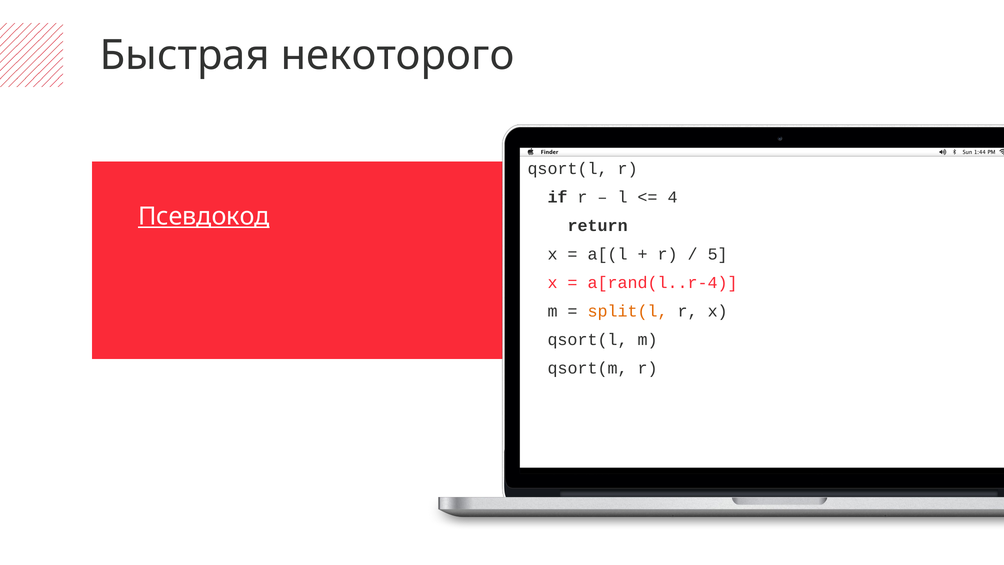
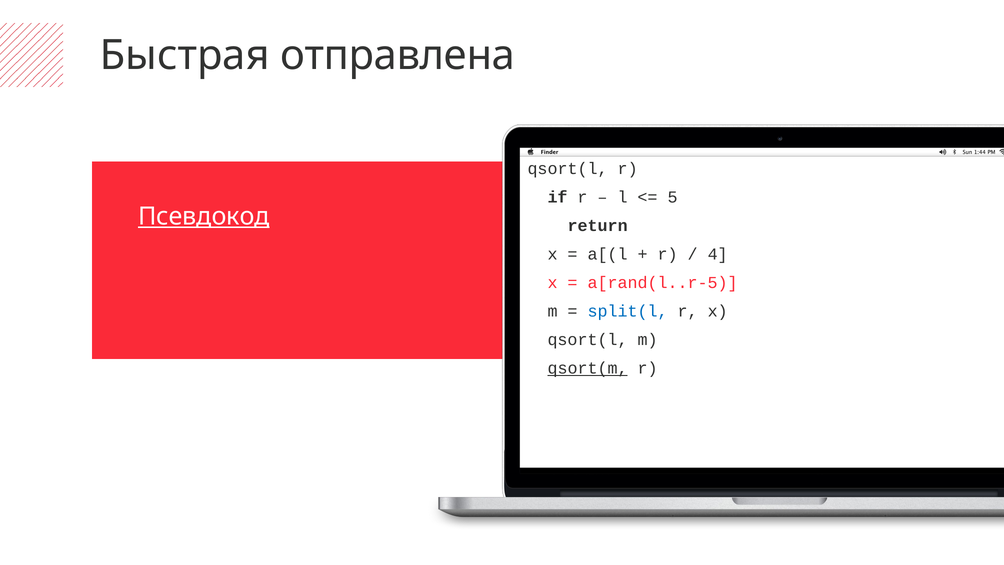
некоторого: некоторого -> отправлена (398, 55)
4: 4 -> 5 (673, 197)
5: 5 -> 4 (718, 254)
a[rand(l..r-4: a[rand(l..r-4 -> a[rand(l..r-5 (663, 283)
split(l colour: orange -> blue (628, 311)
qsort(m underline: none -> present (588, 368)
